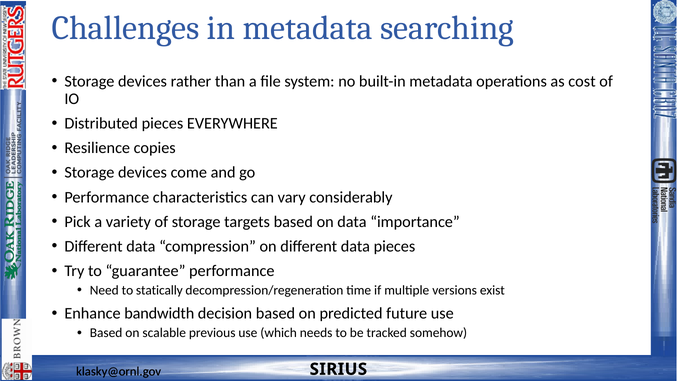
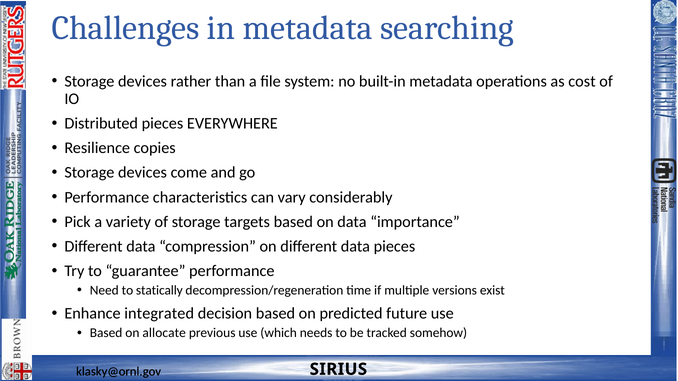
bandwidth: bandwidth -> integrated (159, 314)
scalable: scalable -> allocate (164, 333)
